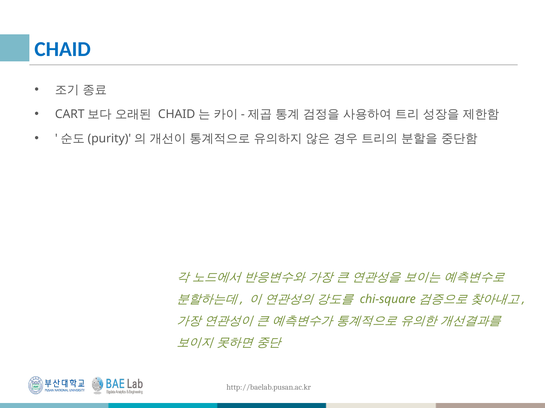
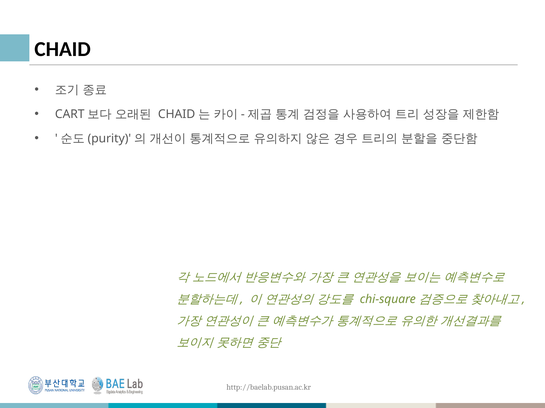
CHAID colour: blue -> black (63, 49)
